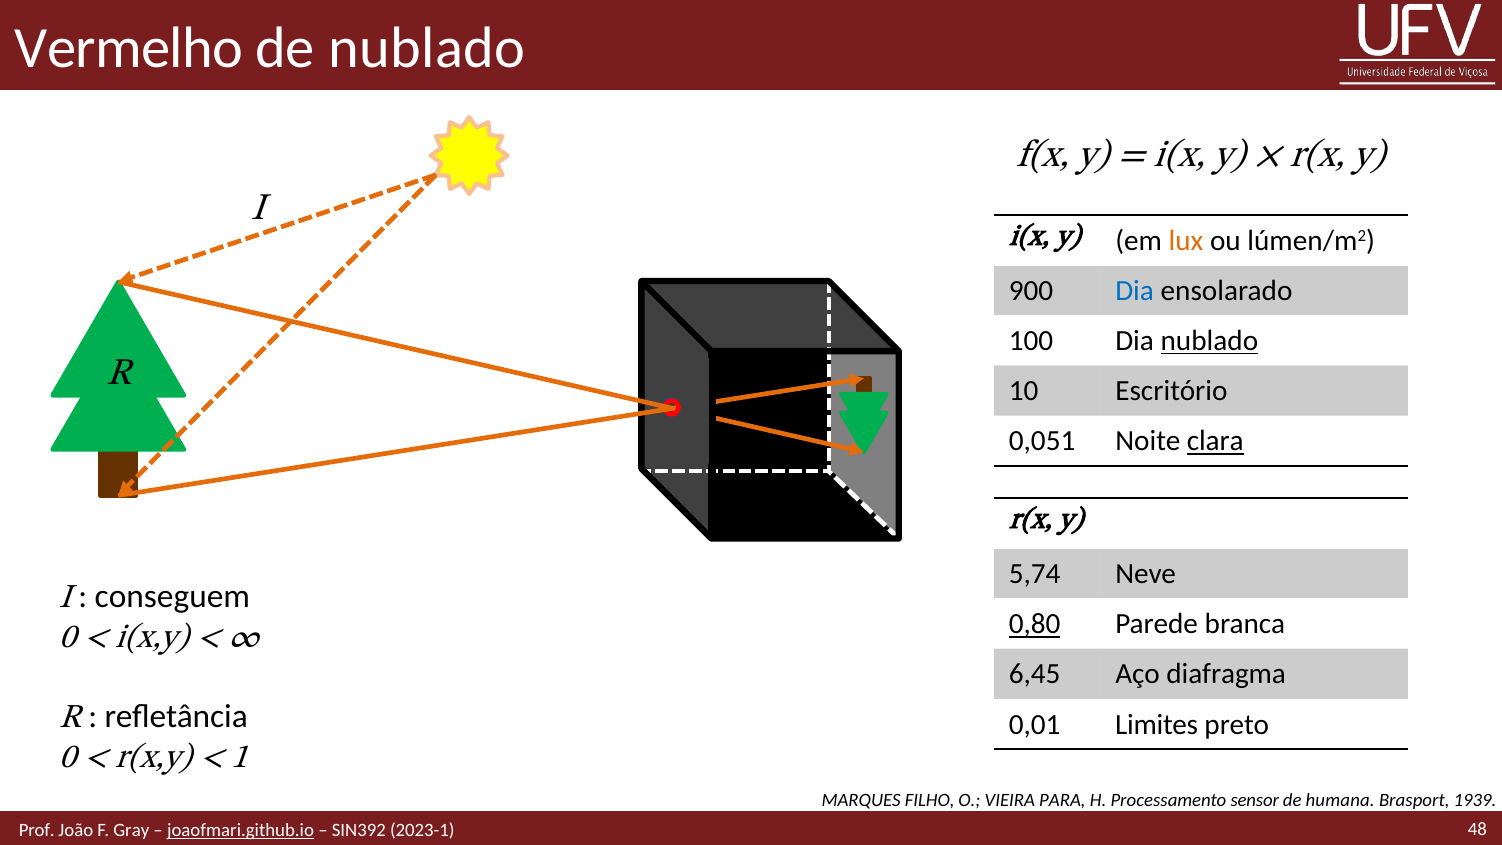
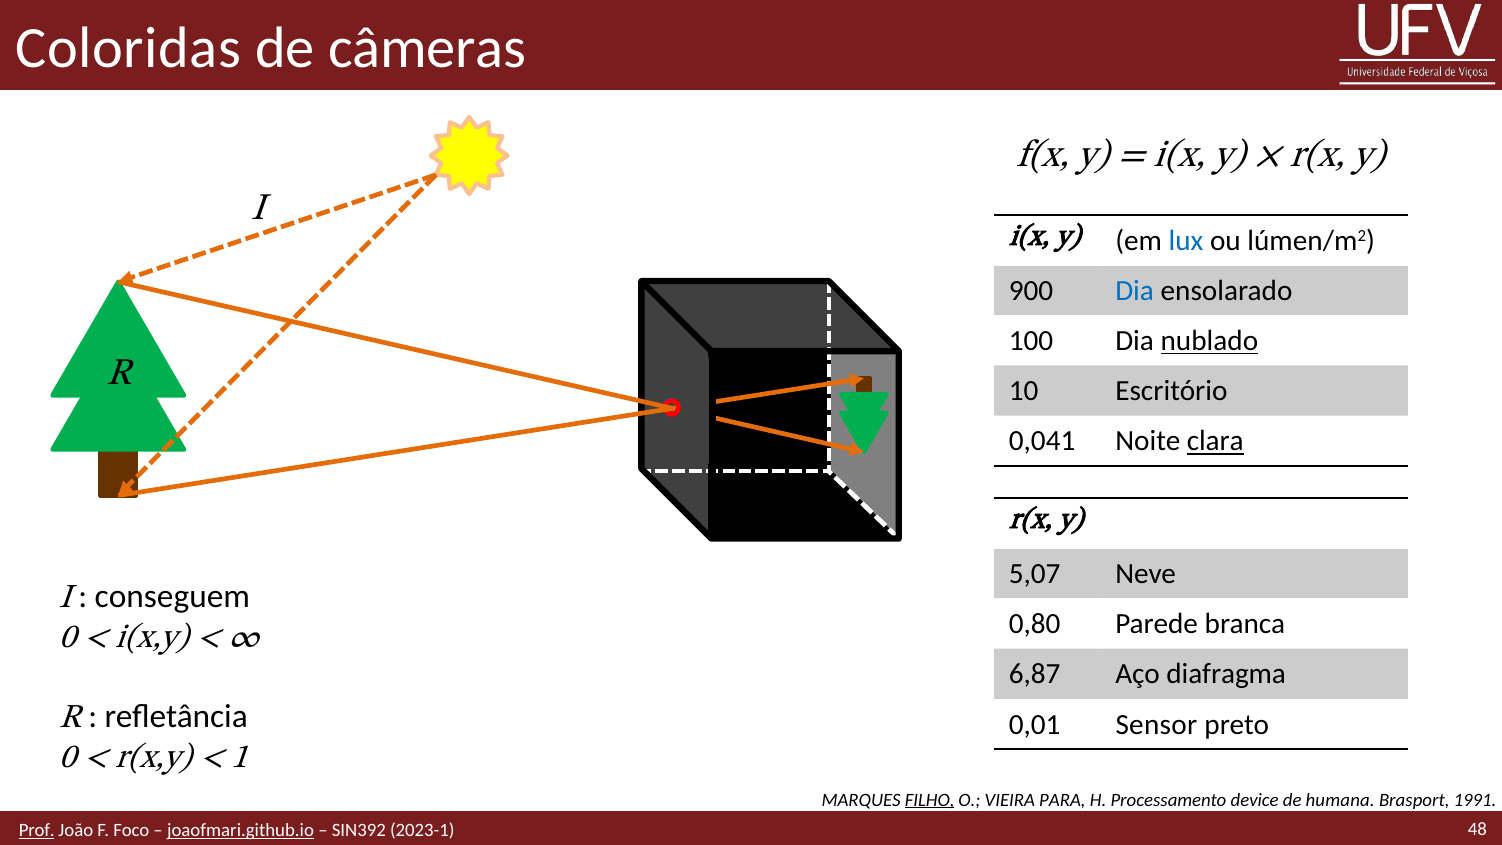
Vermelho: Vermelho -> Coloridas (128, 48)
de nublado: nublado -> câmeras (427, 48)
lux colour: orange -> blue (1186, 241)
0,051: 0,051 -> 0,041 (1042, 441)
5,74: 5,74 -> 5,07 (1035, 574)
0,80 underline: present -> none (1035, 624)
6,45: 6,45 -> 6,87 (1035, 674)
Limites: Limites -> Sensor (1156, 724)
FILHO underline: none -> present (930, 800)
sensor: sensor -> device (1255, 800)
1939: 1939 -> 1991 (1475, 800)
Prof underline: none -> present (37, 830)
Gray: Gray -> Foco (131, 830)
